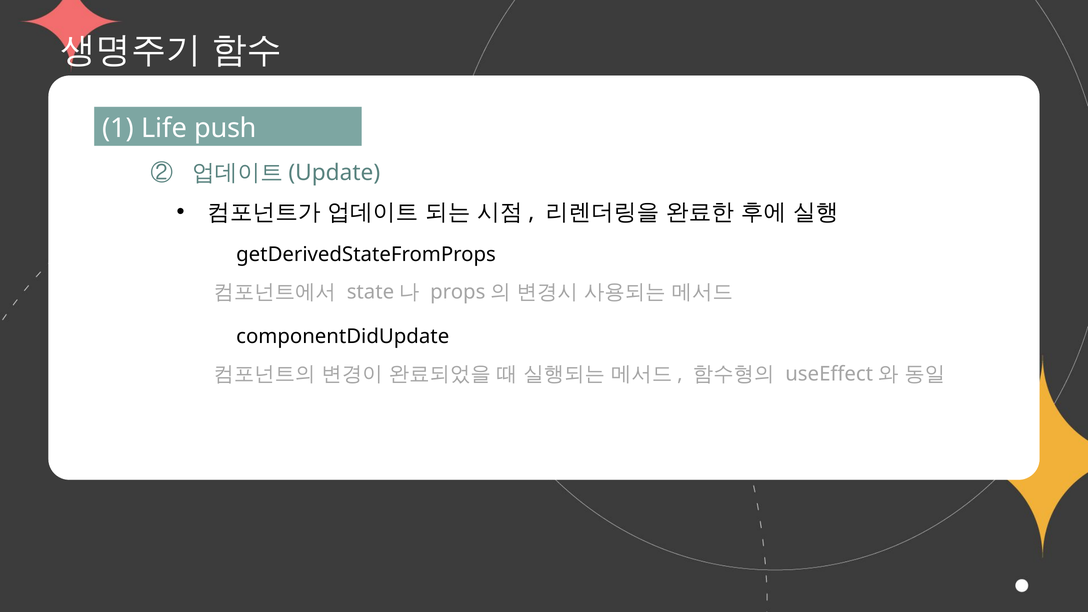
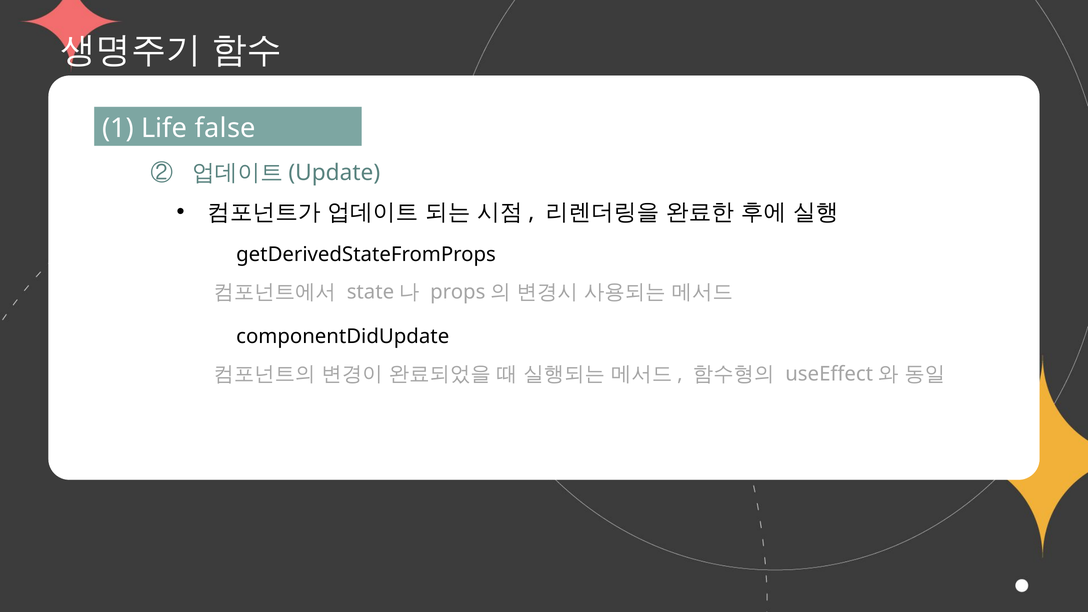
push: push -> false (225, 128)
